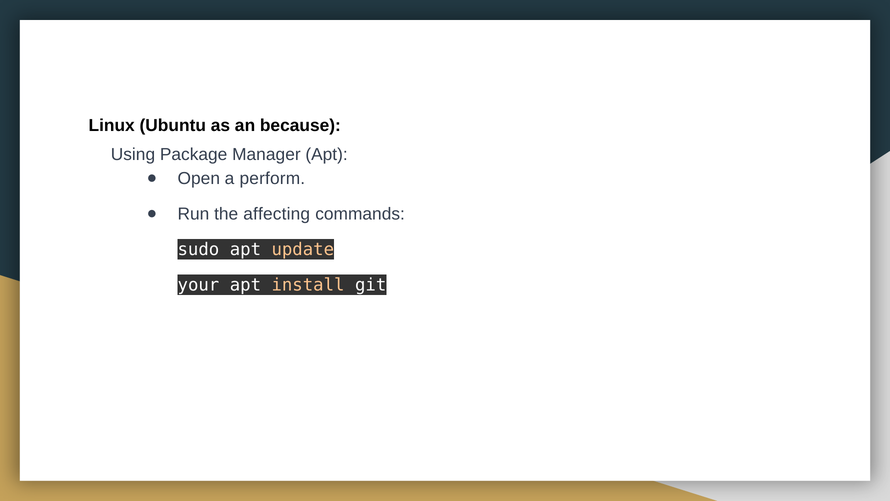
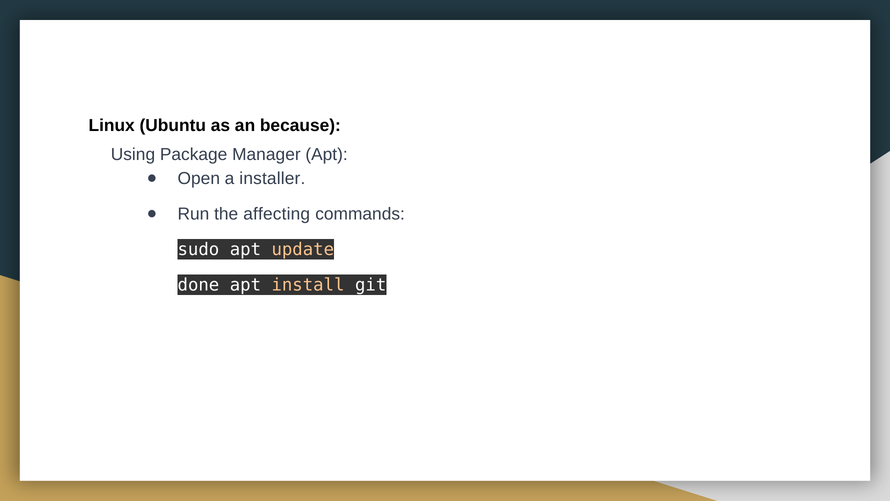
perform: perform -> installer (272, 178)
your: your -> done (198, 285)
